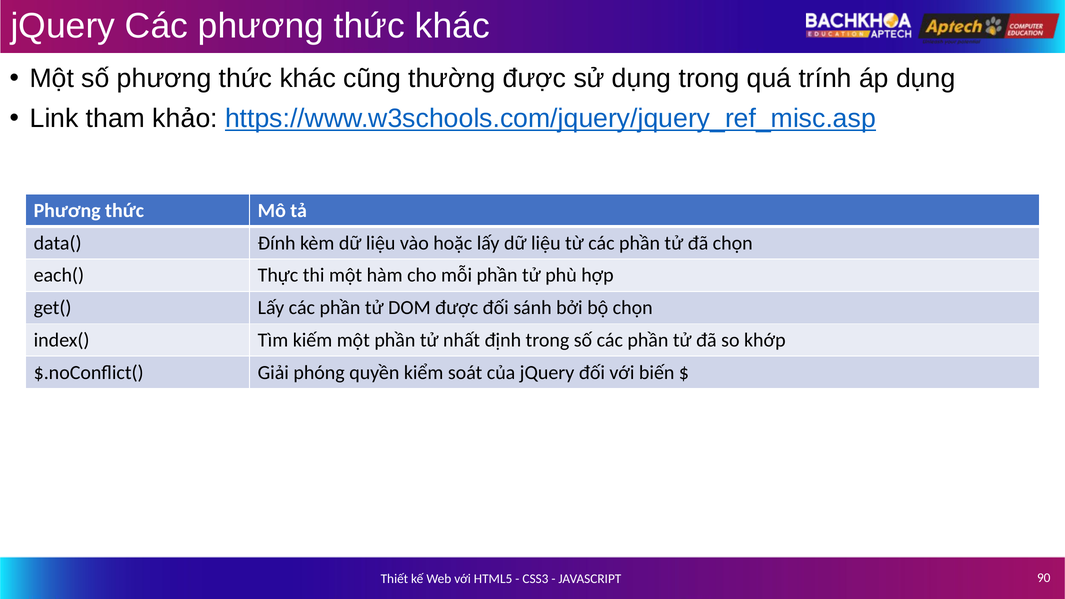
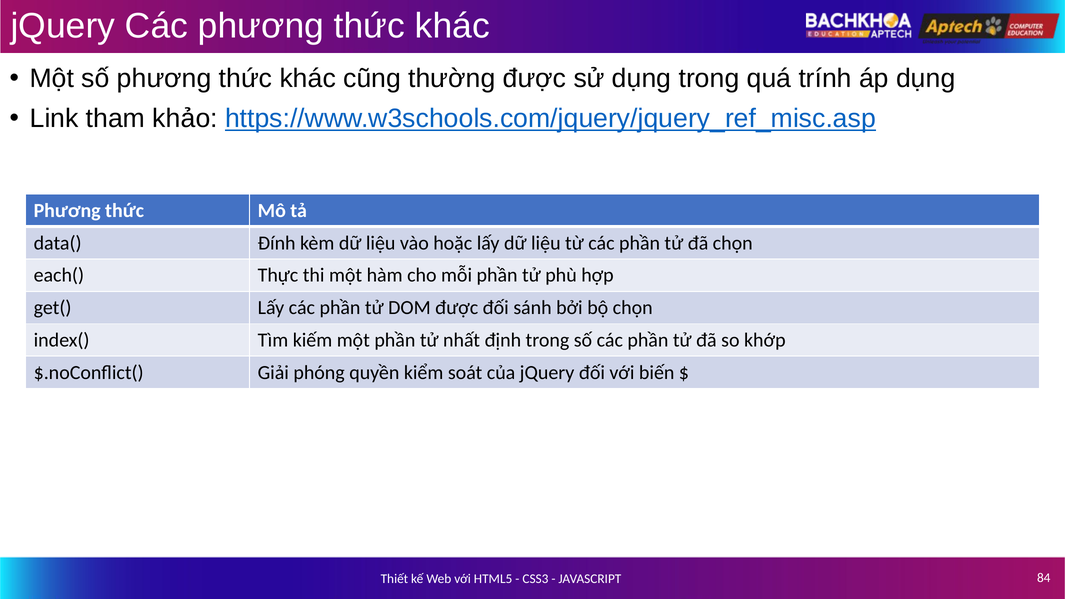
90: 90 -> 84 (1044, 578)
